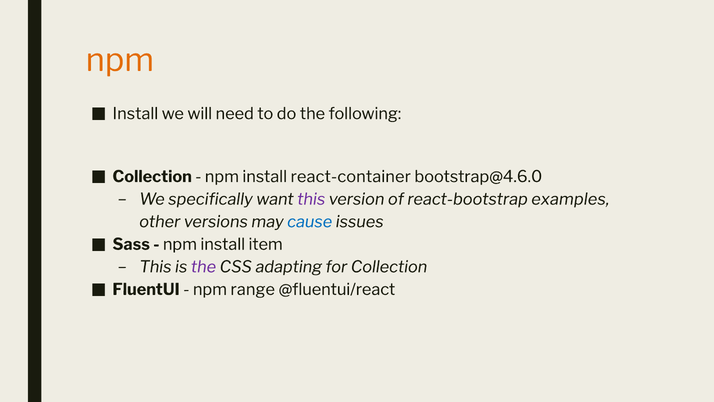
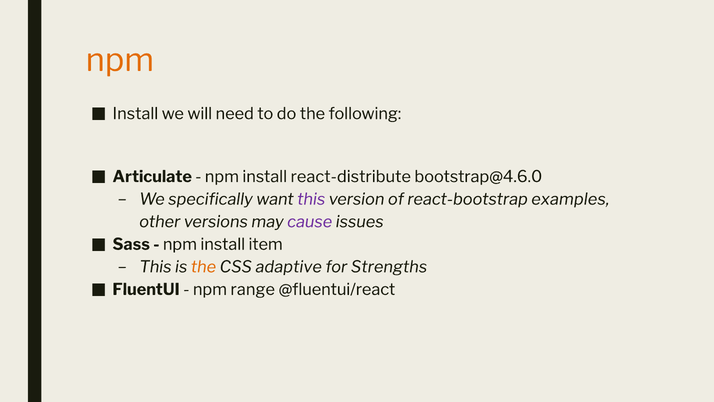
Collection: Collection -> Articulate (152, 177)
react-container: react-container -> react-distribute (351, 177)
cause colour: blue -> purple (310, 222)
the colour: purple -> orange (203, 267)
adapting: adapting -> adaptive (289, 267)
for Collection: Collection -> Strengths (389, 267)
